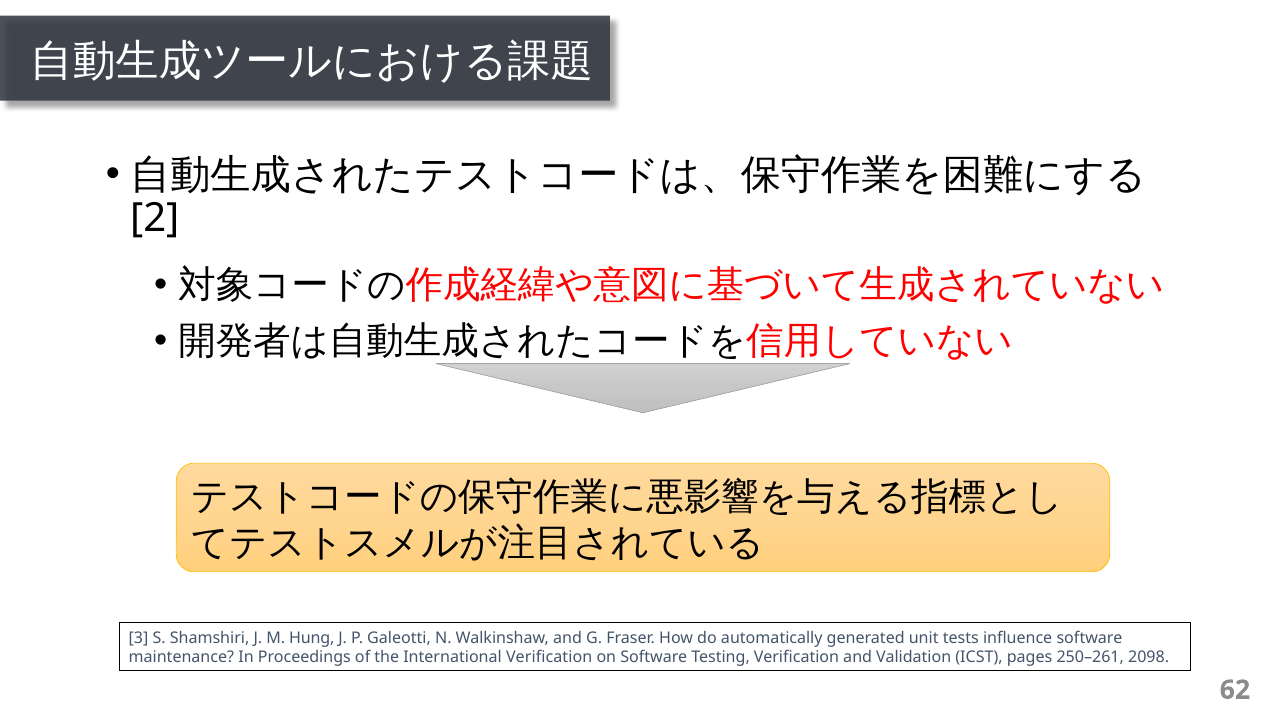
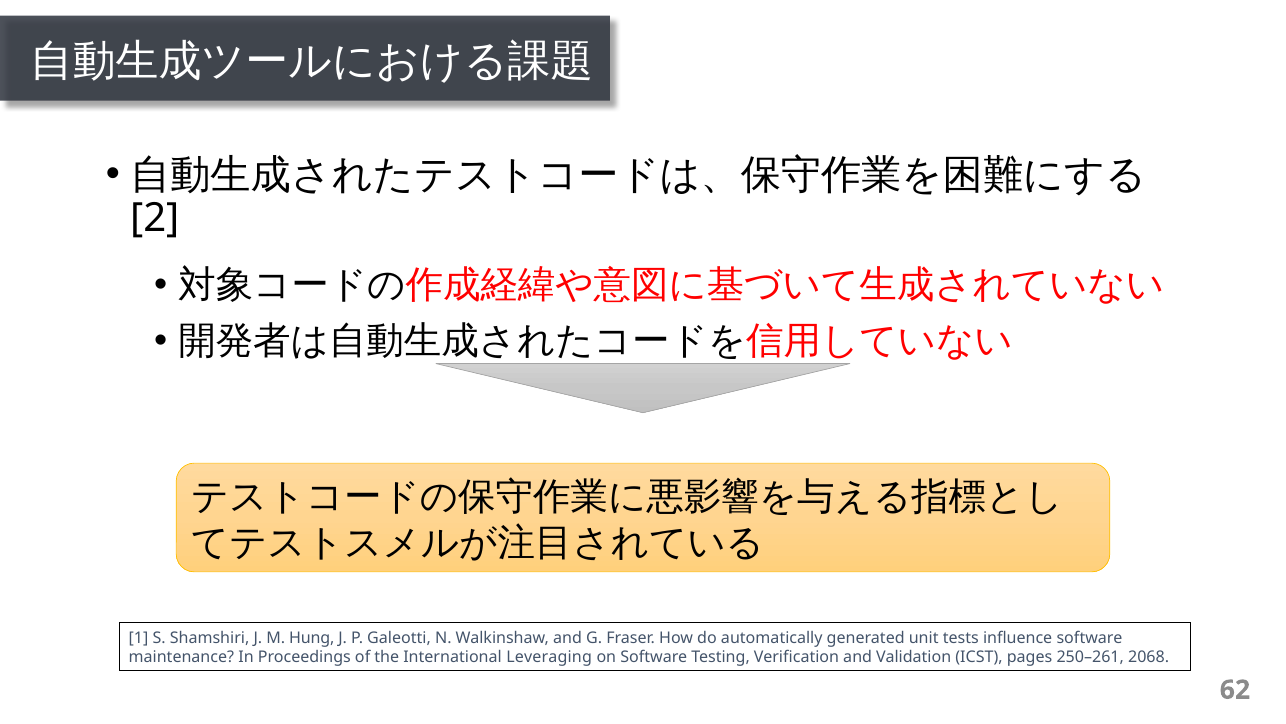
3: 3 -> 1 (139, 637)
International Veriﬁcation: Veriﬁcation -> Leveraging (549, 657)
2098: 2098 -> 2068 (1149, 657)
